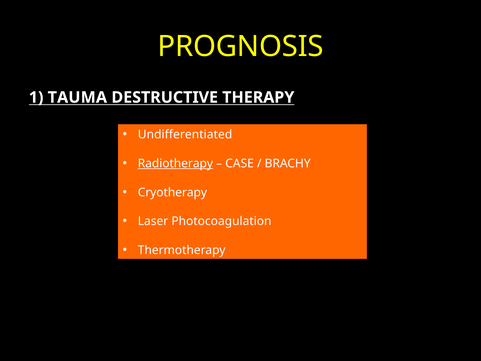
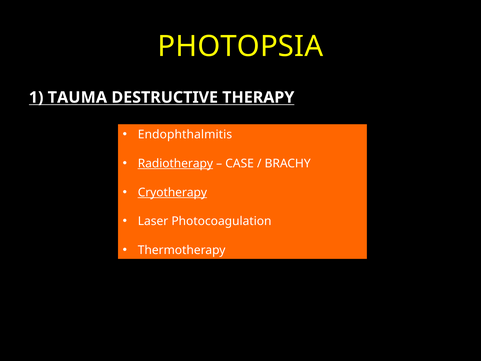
PROGNOSIS: PROGNOSIS -> PHOTOPSIA (240, 47)
Undifferentiated: Undifferentiated -> Endophthalmitis (185, 135)
Cryotherapy underline: none -> present (172, 192)
